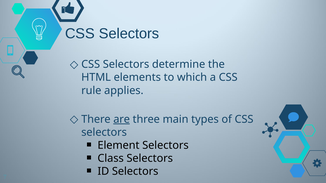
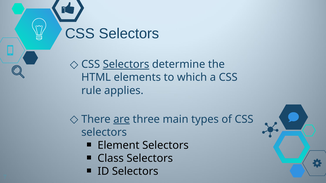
Selectors underline: none -> present (126, 65)
